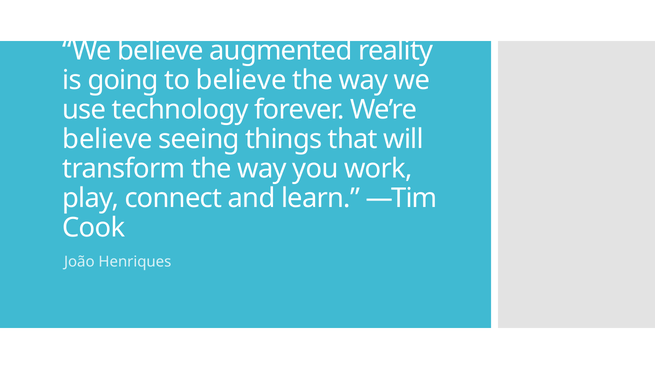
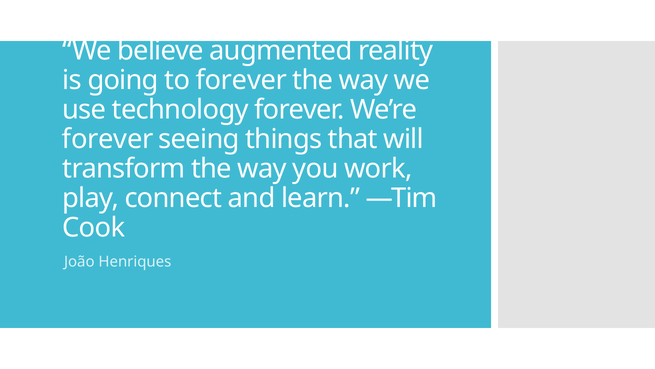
to believe: believe -> forever (241, 80)
believe: believe -> forever (108, 139)
